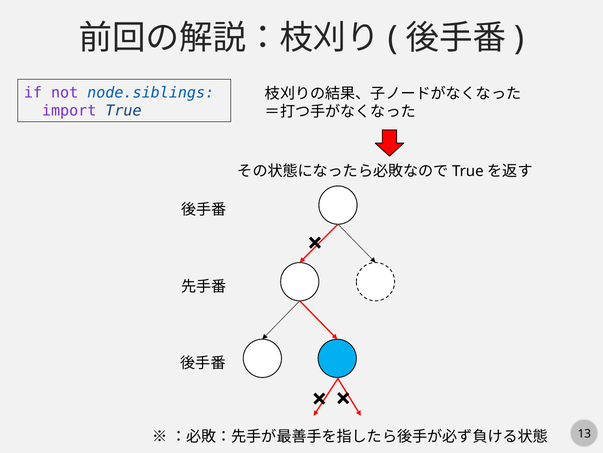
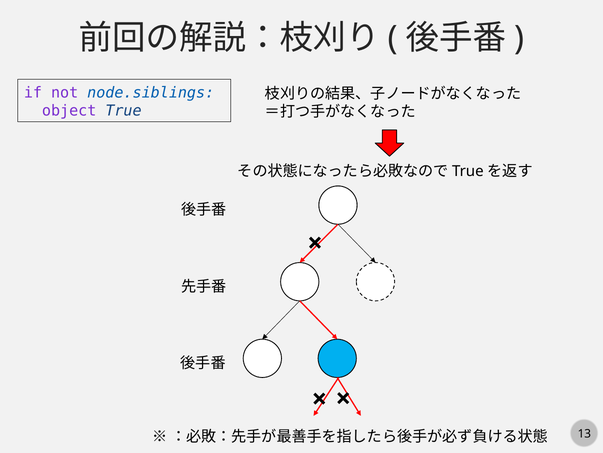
import: import -> object (69, 110)
